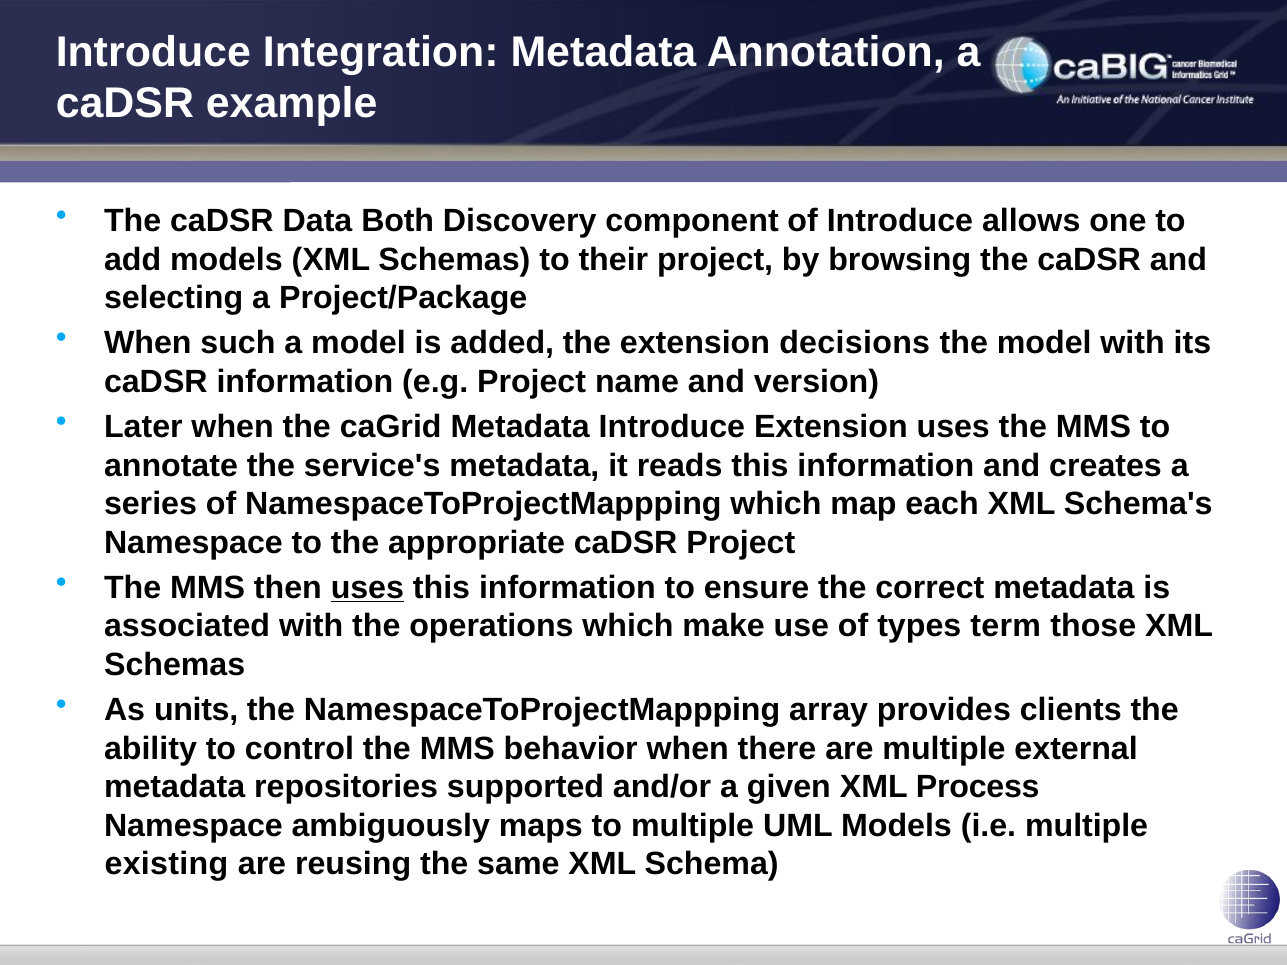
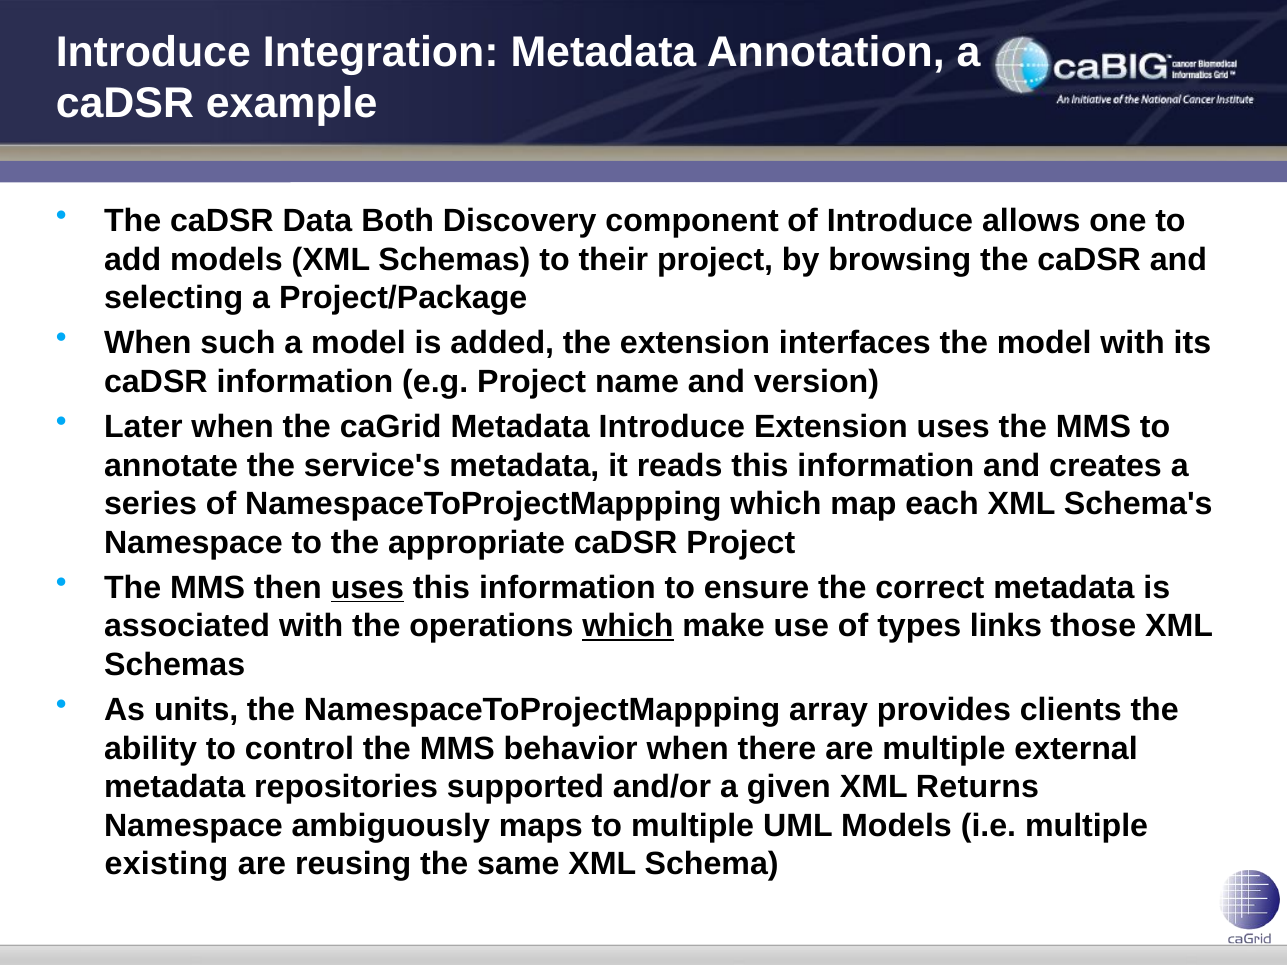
decisions: decisions -> interfaces (855, 343)
which underline: none -> present (628, 626)
term: term -> links (1006, 626)
Process: Process -> Returns (978, 787)
